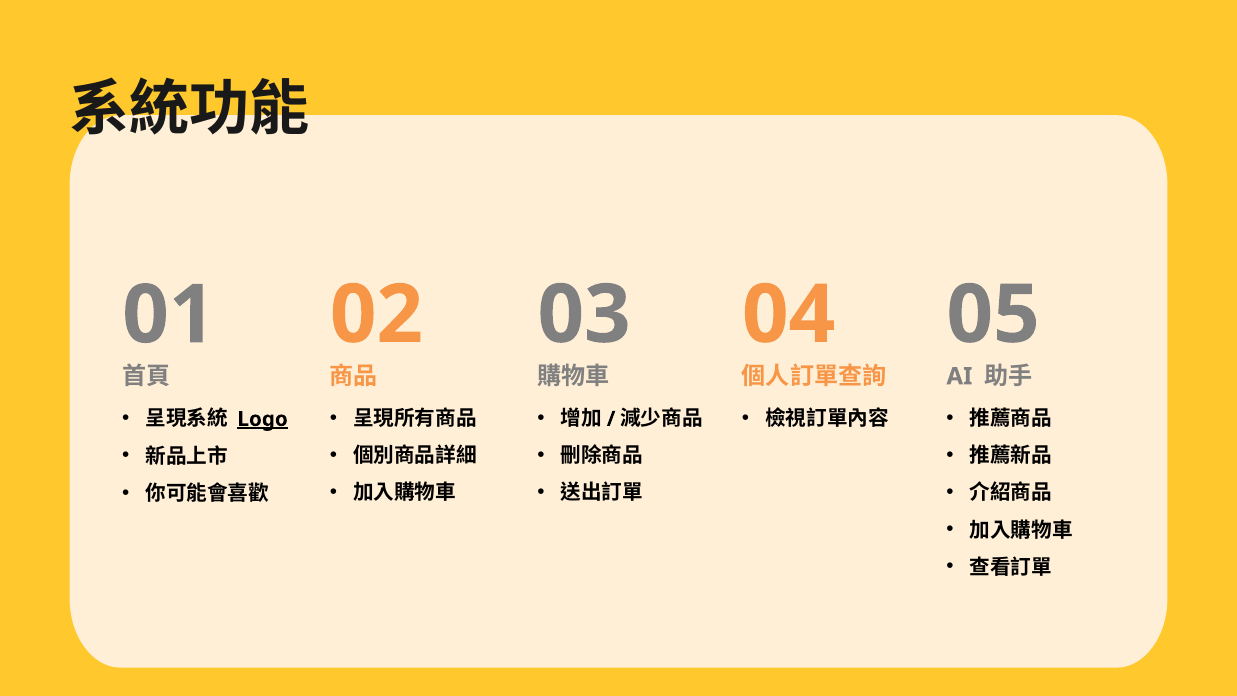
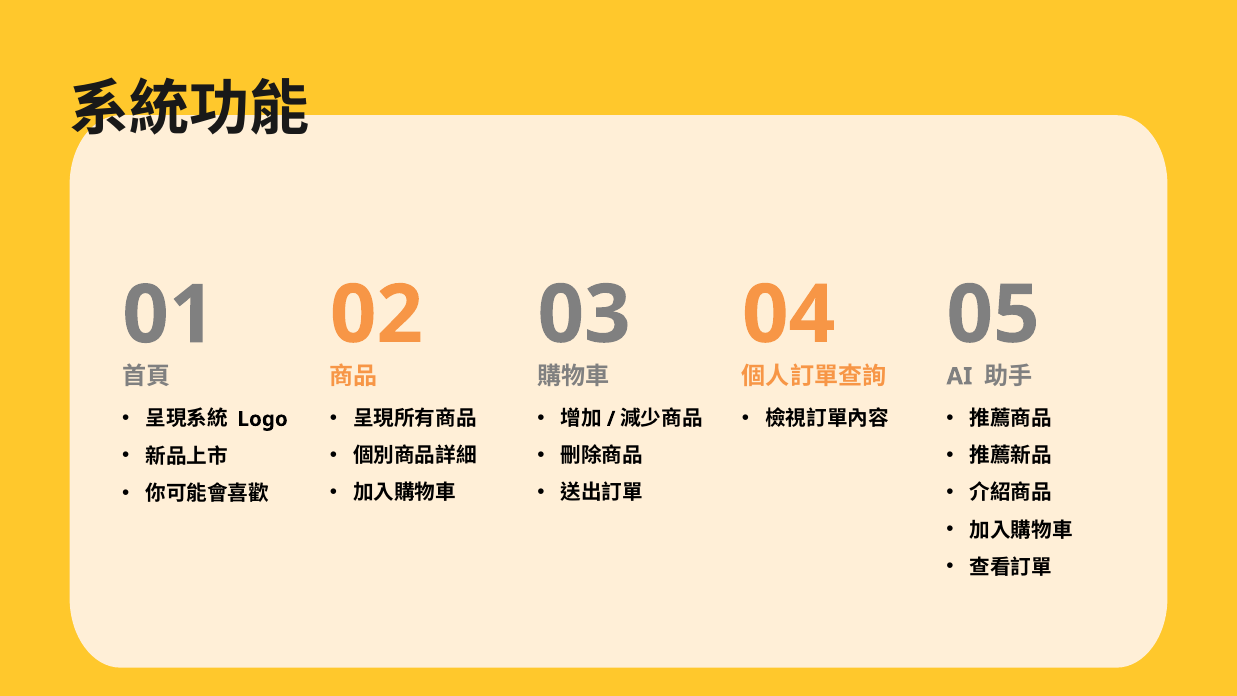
Logo underline: present -> none (263, 419)
